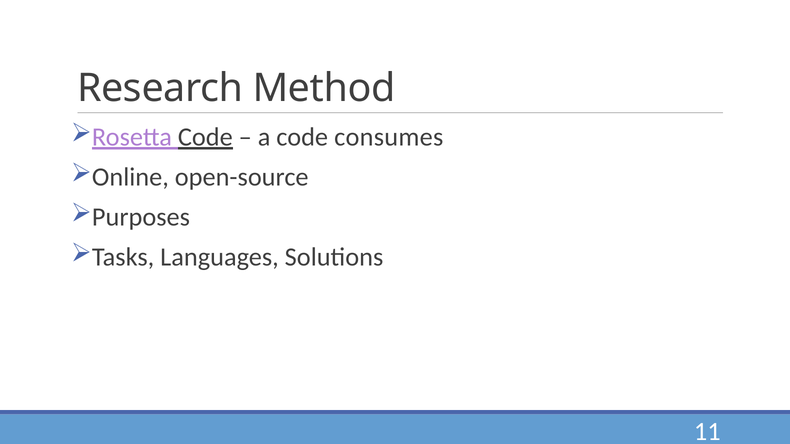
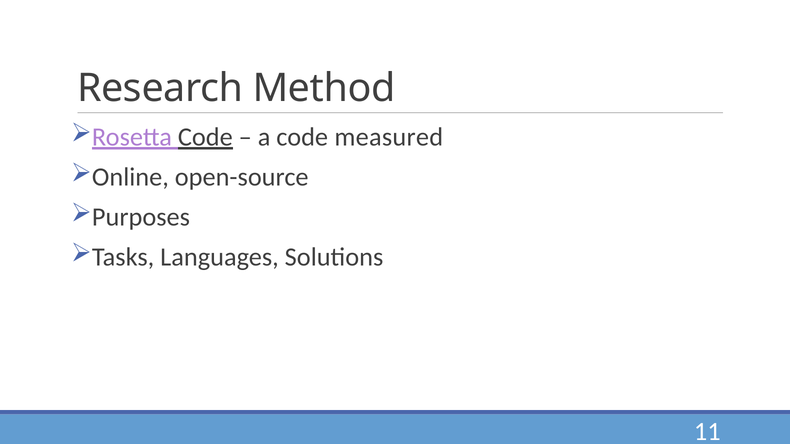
consumes: consumes -> measured (389, 137)
